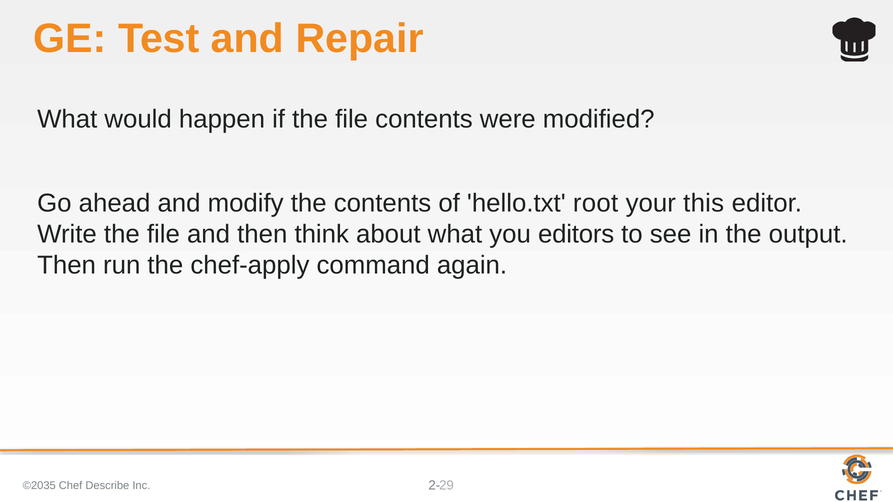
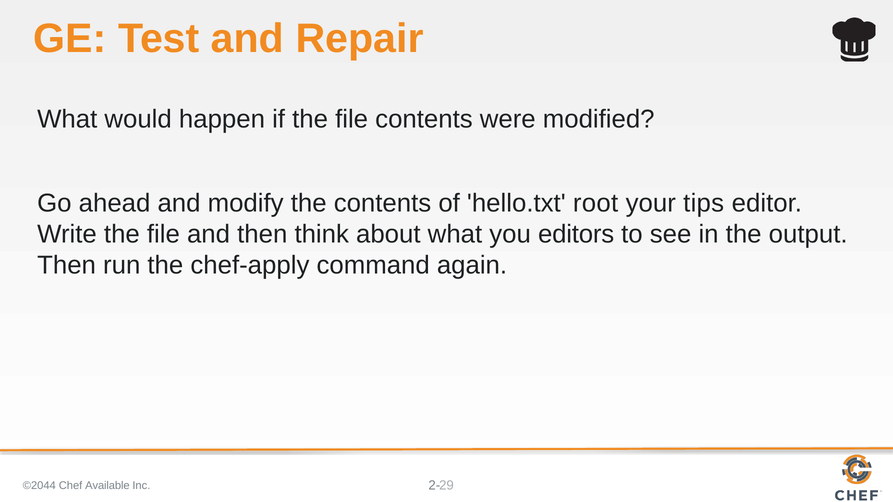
this: this -> tips (704, 204)
©2035: ©2035 -> ©2044 (39, 486)
Describe: Describe -> Available (107, 486)
